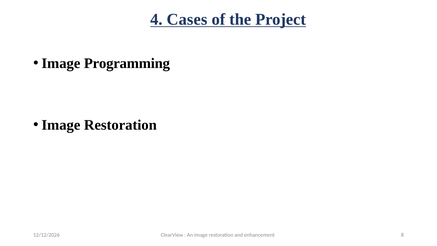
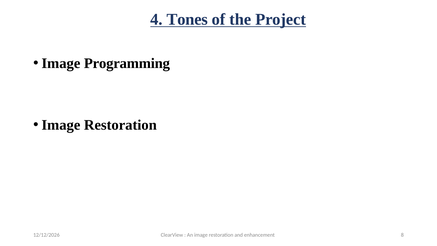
Cases: Cases -> Tones (187, 19)
